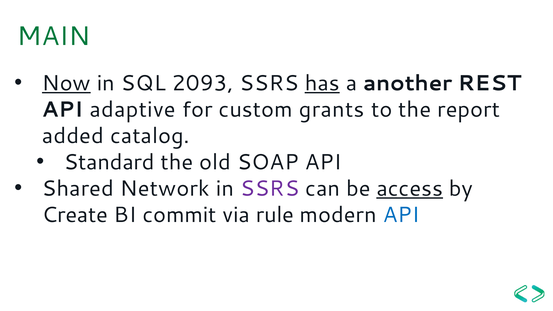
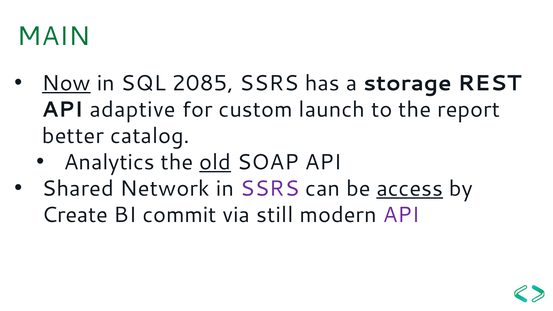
2093: 2093 -> 2085 (203, 83)
has underline: present -> none (322, 83)
another: another -> storage (408, 83)
grants: grants -> launch (332, 110)
added: added -> better (73, 136)
Standard: Standard -> Analytics (109, 162)
old underline: none -> present (215, 162)
rule: rule -> still (275, 215)
API colour: blue -> purple (401, 215)
